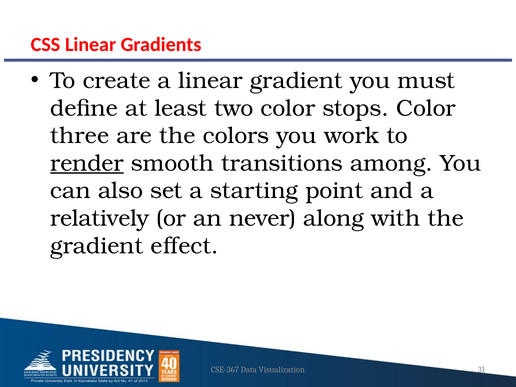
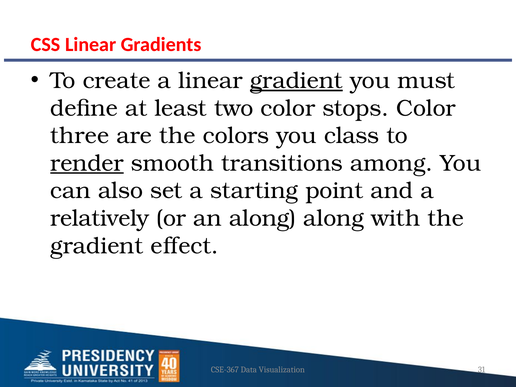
gradient underline: none -> present (296, 81)
work: work -> class (352, 136)
an never: never -> along (263, 218)
